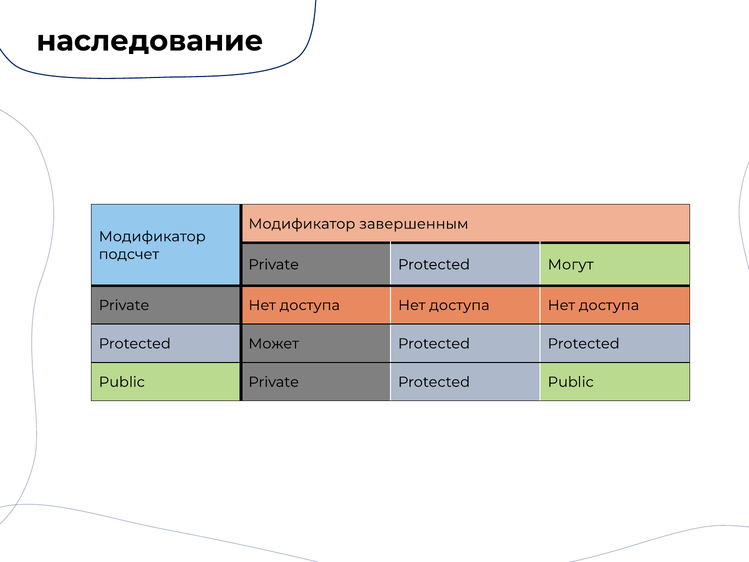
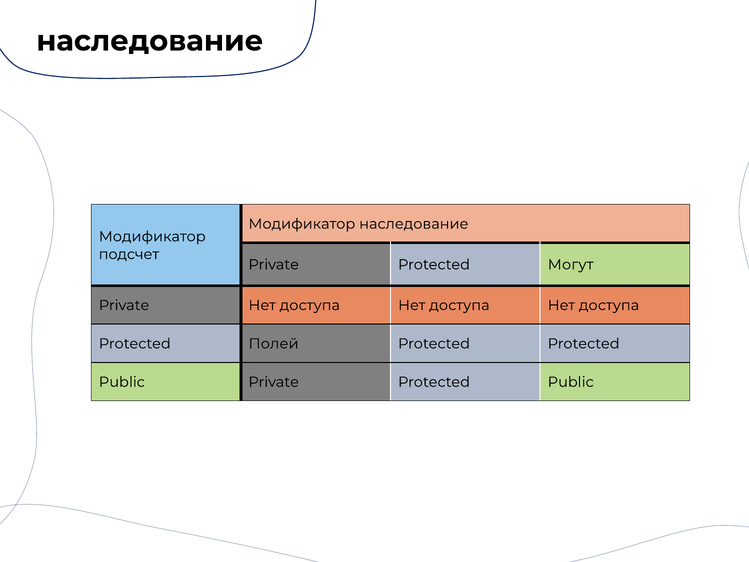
Модификатор завершенным: завершенным -> наследование (414, 224)
Может: Может -> Полей (274, 344)
